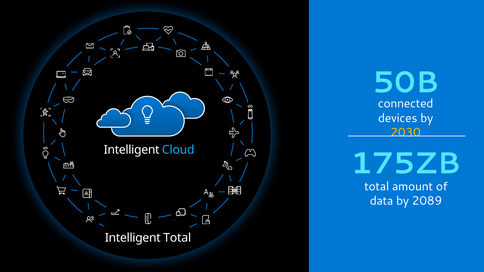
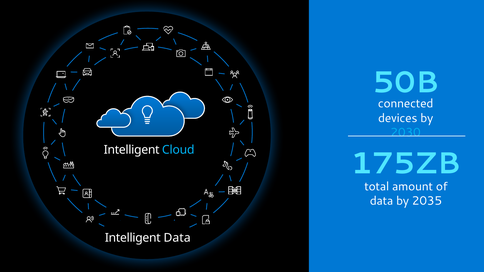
2030 colour: yellow -> light blue (406, 133)
2089: 2089 -> 2035 (427, 201)
Intelligent Total: Total -> Data (177, 238)
